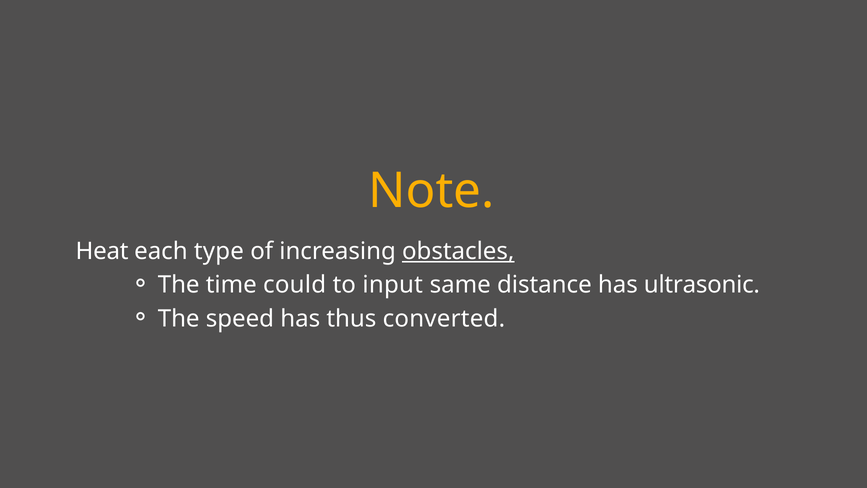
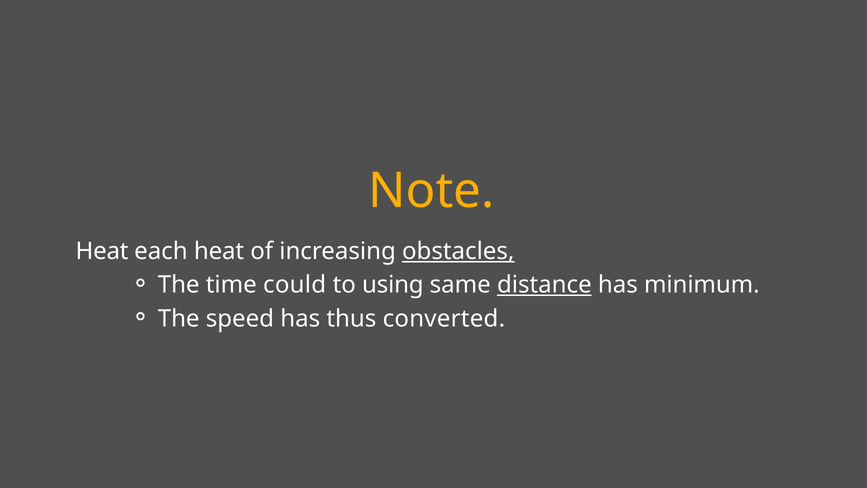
each type: type -> heat (219, 251)
input: input -> using (393, 285)
distance underline: none -> present (544, 285)
ultrasonic: ultrasonic -> minimum (702, 285)
